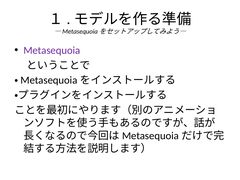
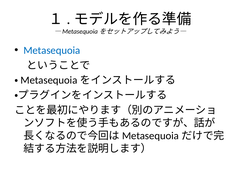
Metasequoia colour: purple -> blue (52, 50)
